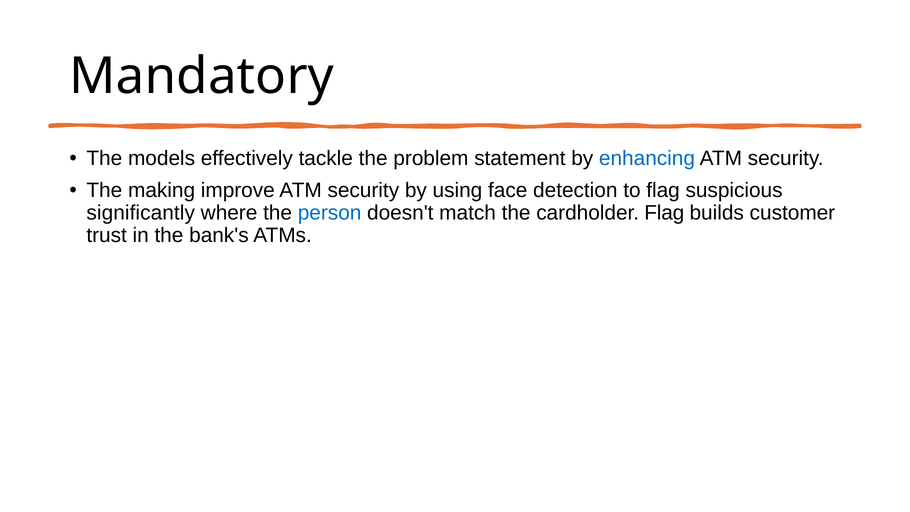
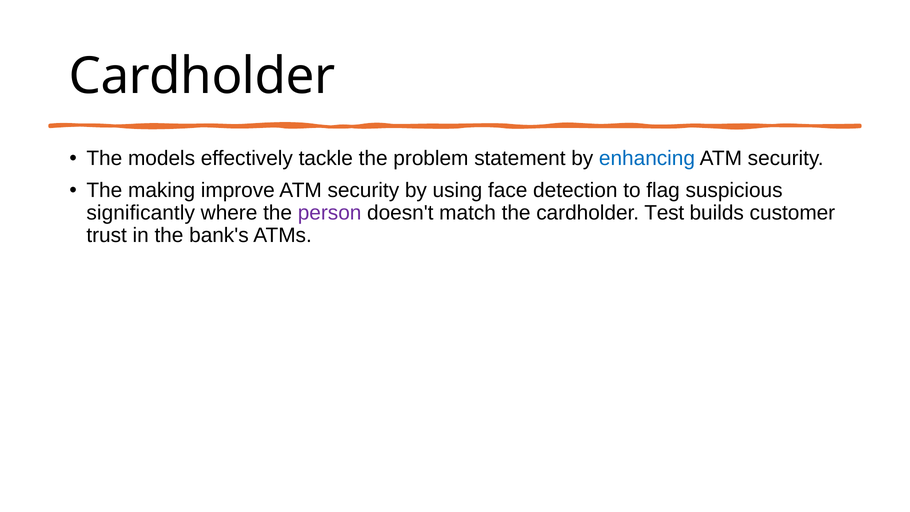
Mandatory: Mandatory -> Cardholder (202, 76)
person colour: blue -> purple (330, 213)
cardholder Flag: Flag -> Test (664, 213)
